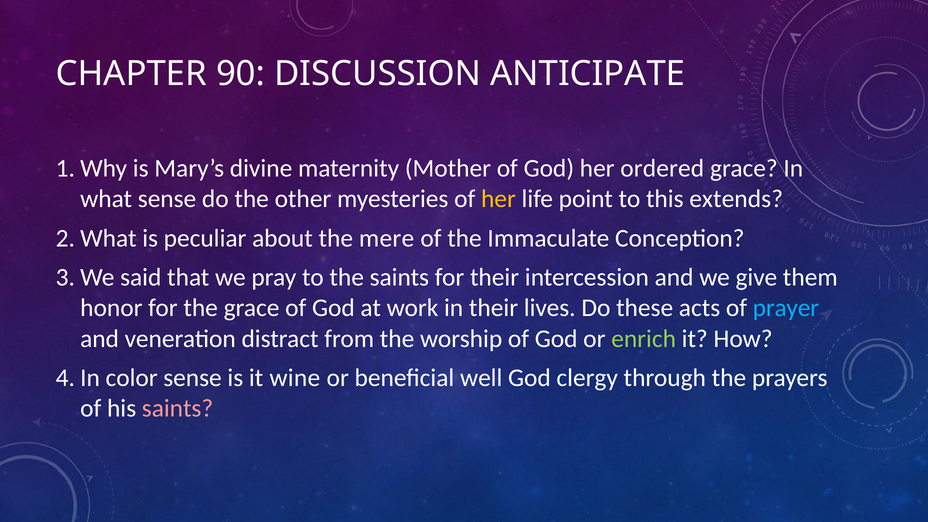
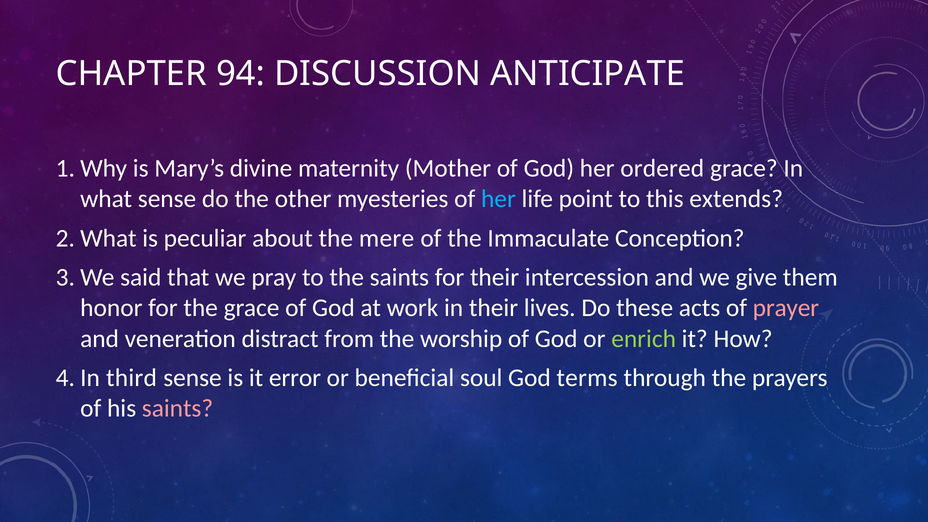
90: 90 -> 94 (241, 74)
her colour: yellow -> light blue (498, 199)
prayer colour: light blue -> pink (786, 308)
color: color -> third (131, 378)
wine: wine -> error (295, 378)
well: well -> soul (481, 378)
clergy: clergy -> terms (587, 378)
